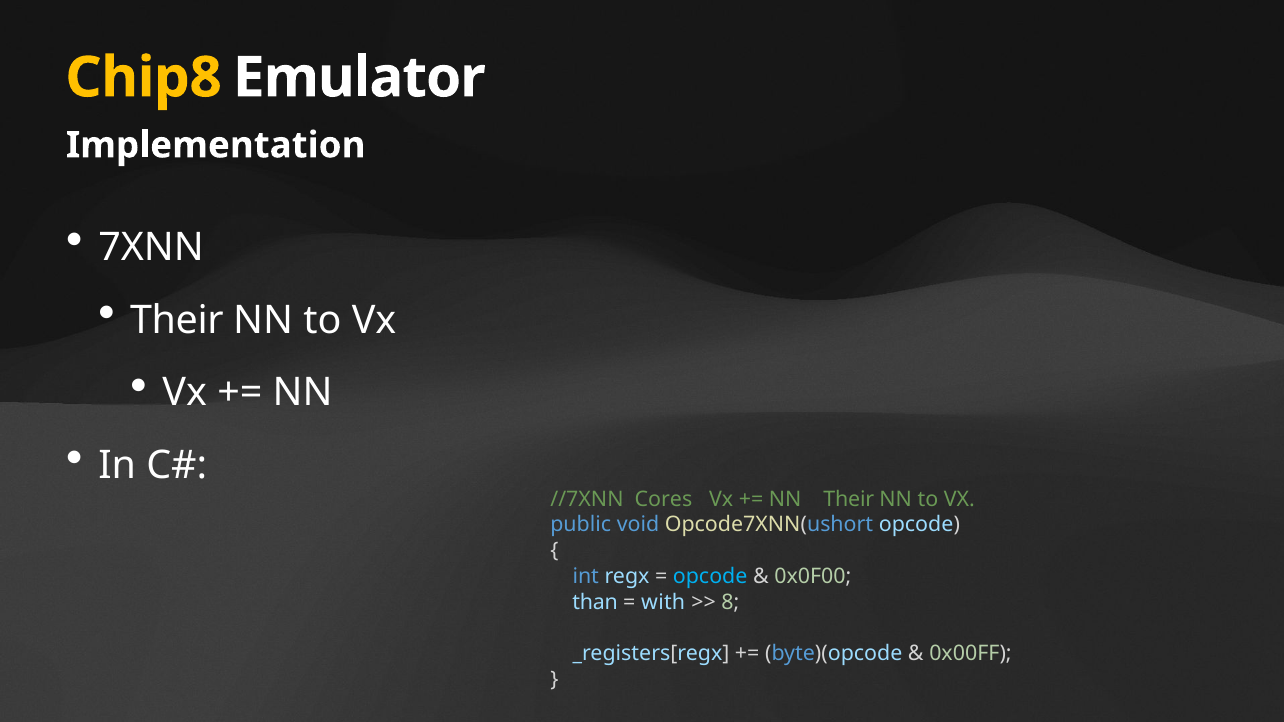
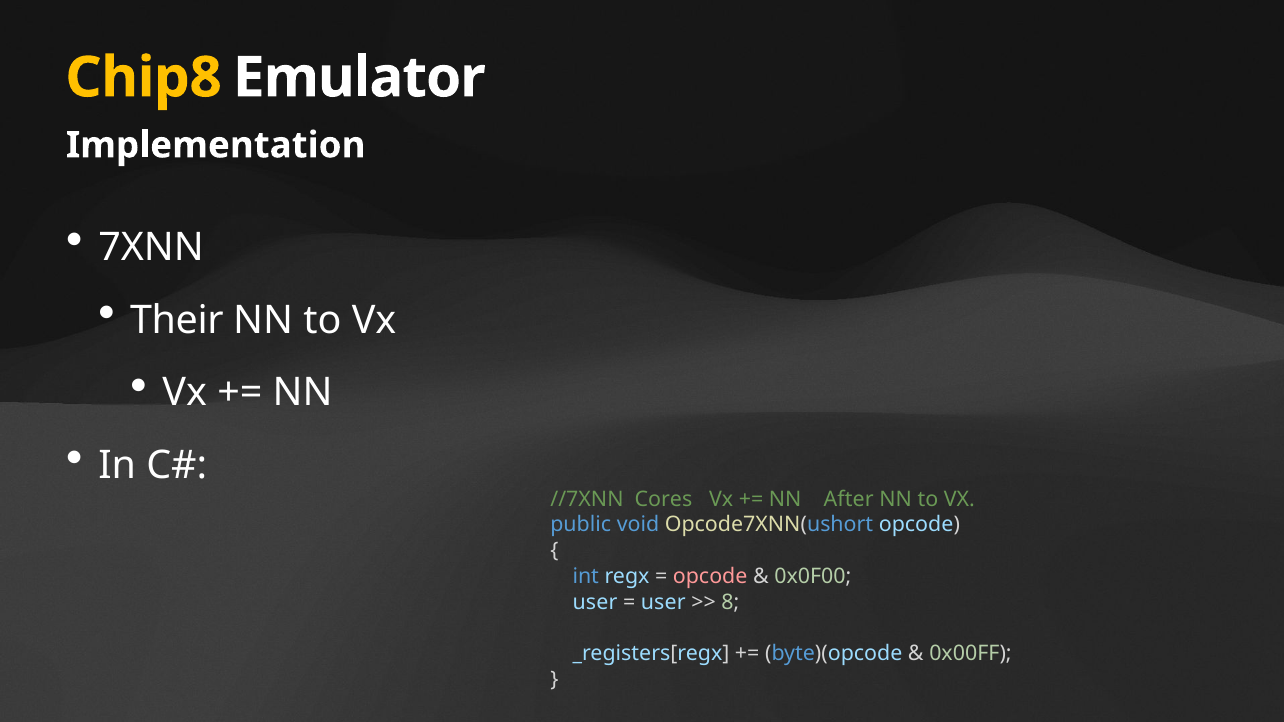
NN Their: Their -> After (849, 499)
opcode colour: light blue -> pink (710, 576)
than: than -> user (595, 602)
with: with -> user (663, 602)
